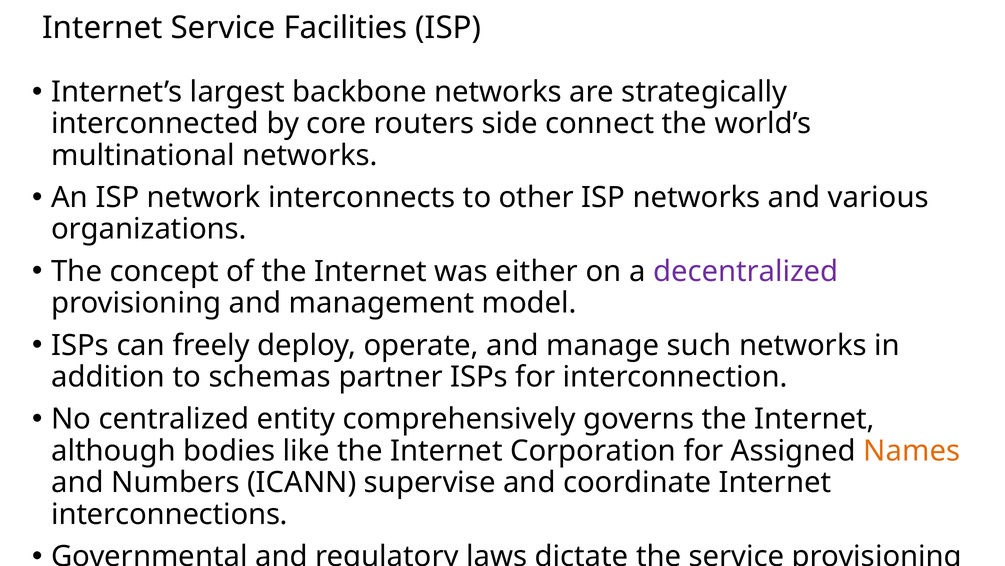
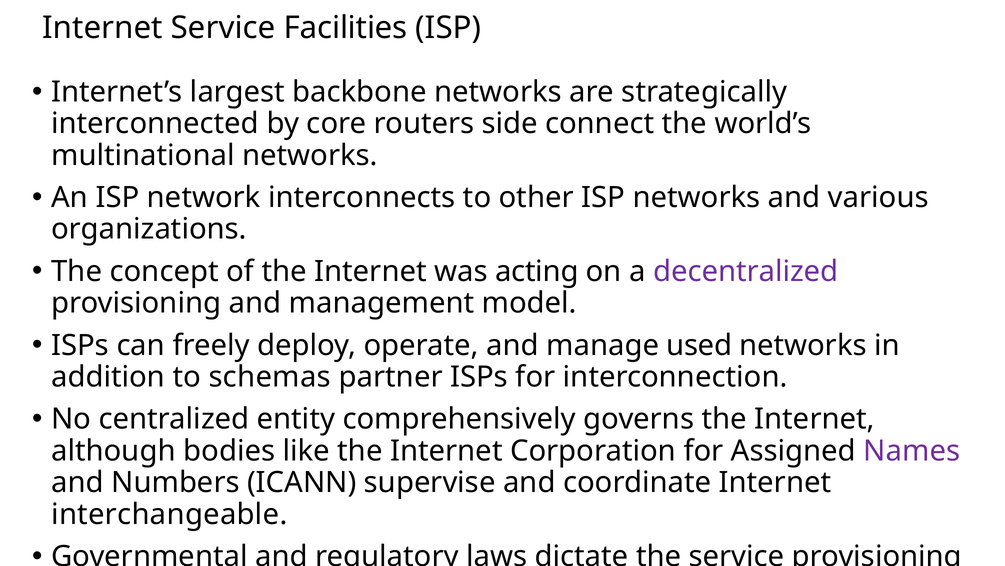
either: either -> acting (537, 271)
such: such -> used (699, 345)
Names colour: orange -> purple (912, 450)
interconnections: interconnections -> interchangeable (169, 514)
